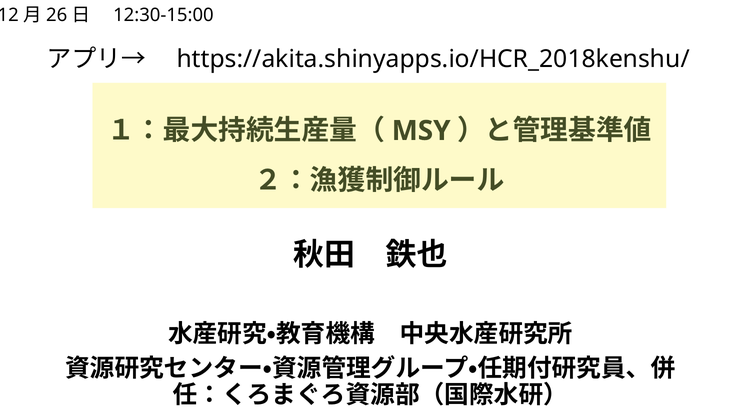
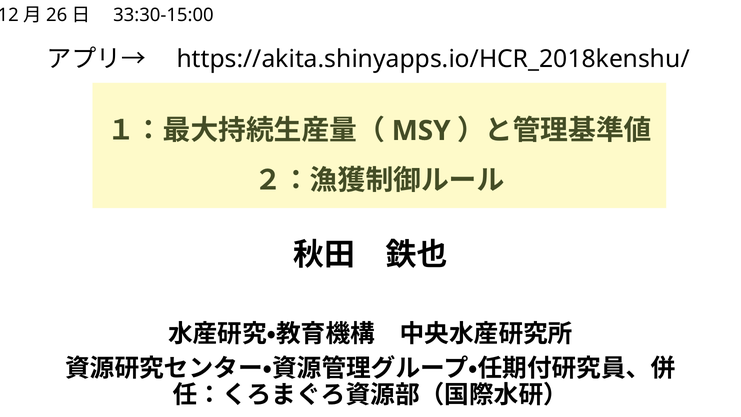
12:30-15:00: 12:30-15:00 -> 33:30-15:00 (163, 15)
